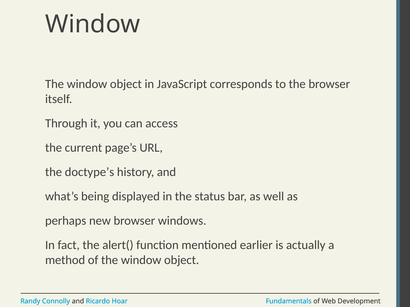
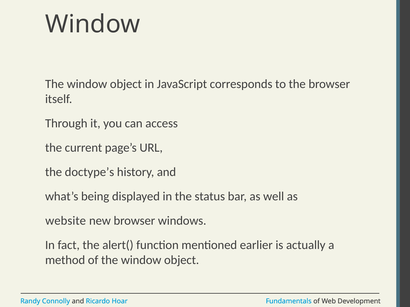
perhaps: perhaps -> website (66, 221)
